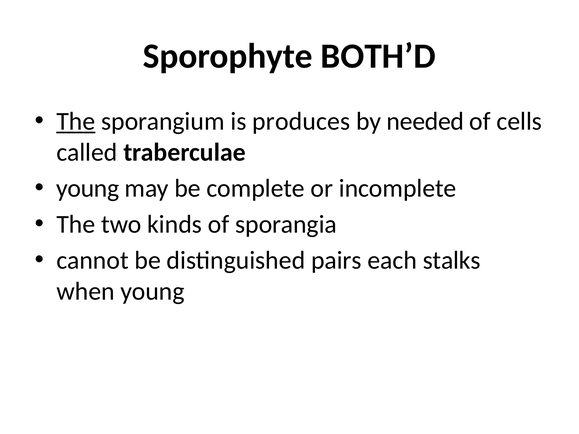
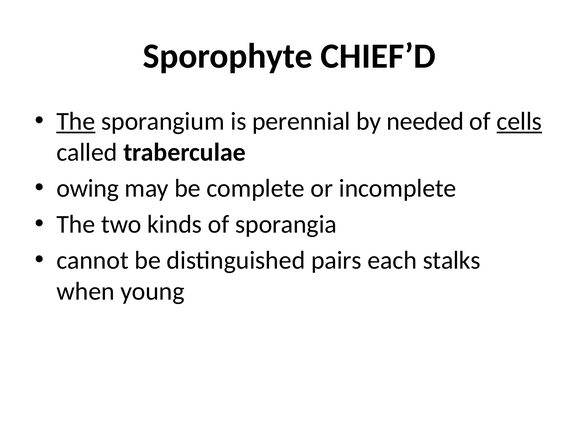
BOTH’D: BOTH’D -> CHIEF’D (378, 56)
produces: produces -> perennial (301, 121)
cells underline: none -> present (519, 121)
young: young -> owing (88, 188)
